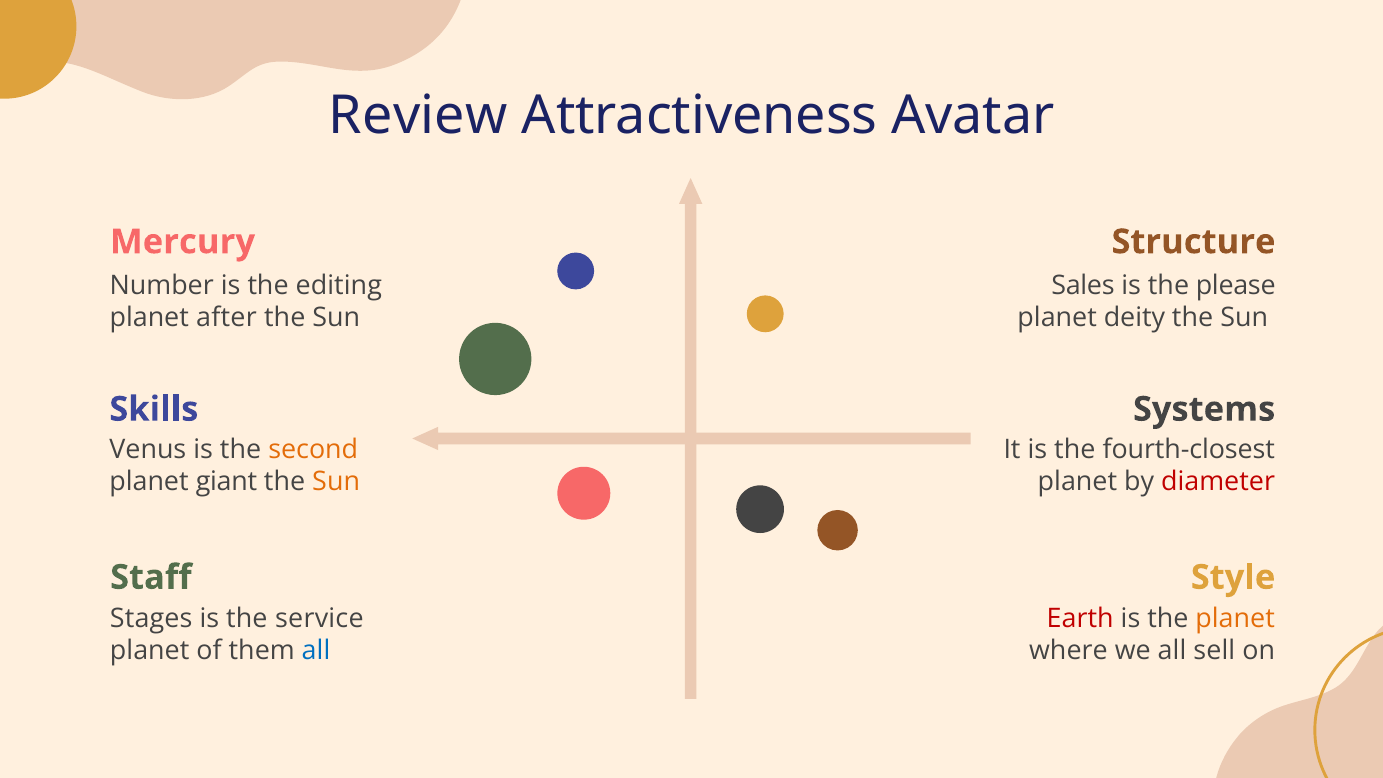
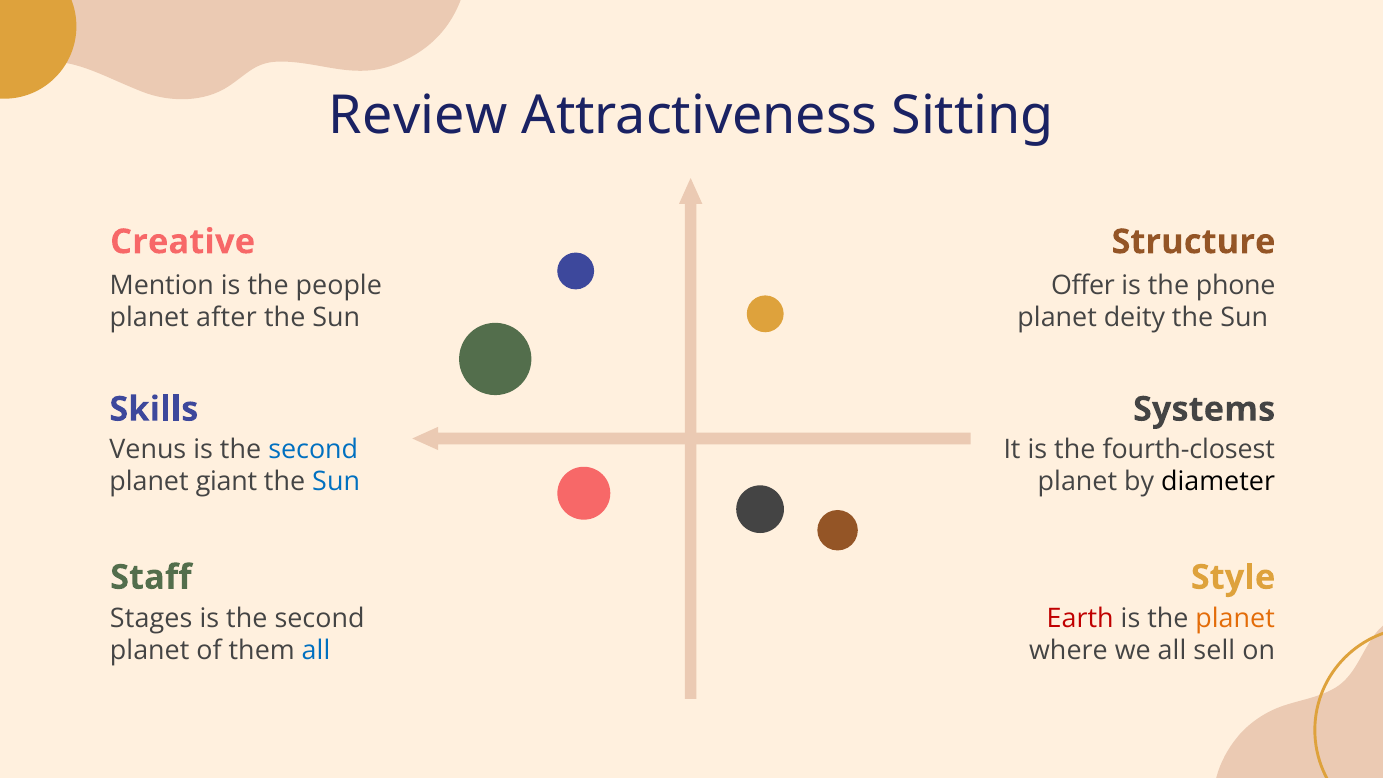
Avatar: Avatar -> Sitting (973, 116)
Mercury: Mercury -> Creative (183, 242)
Number: Number -> Mention (162, 286)
editing: editing -> people (339, 286)
Sales: Sales -> Offer (1083, 286)
please: please -> phone (1236, 286)
second colour: orange -> blue (313, 450)
Sun colour: orange -> blue (336, 482)
diameter colour: red -> black (1218, 482)
service: service -> second (320, 618)
